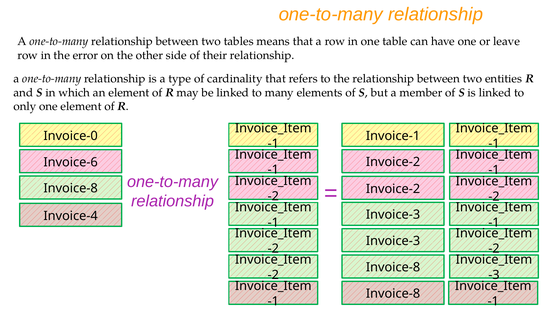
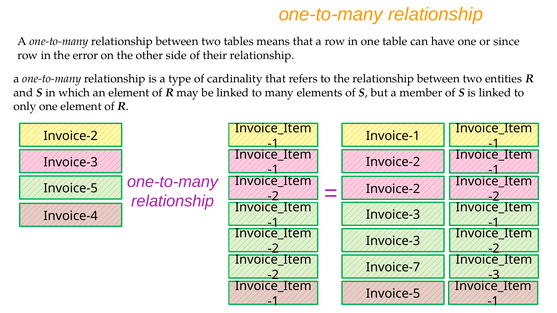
leave: leave -> since (507, 41)
Invoice-0: Invoice-0 -> Invoice-2 (71, 136)
Invoice-6: Invoice-6 -> Invoice-3 (71, 162)
Invoice-8: Invoice-8 -> Invoice-5 (71, 189)
Invoice-8: Invoice-8 -> Invoice-7 (393, 268)
Invoice-8: Invoice-8 -> Invoice-5 (393, 294)
